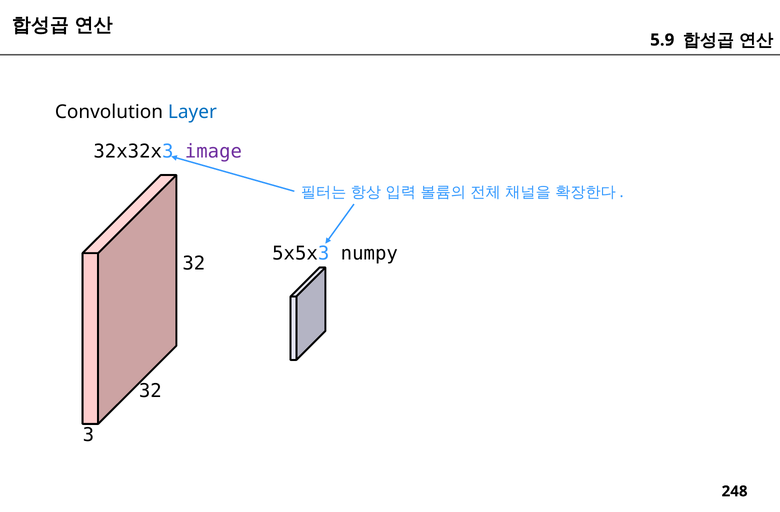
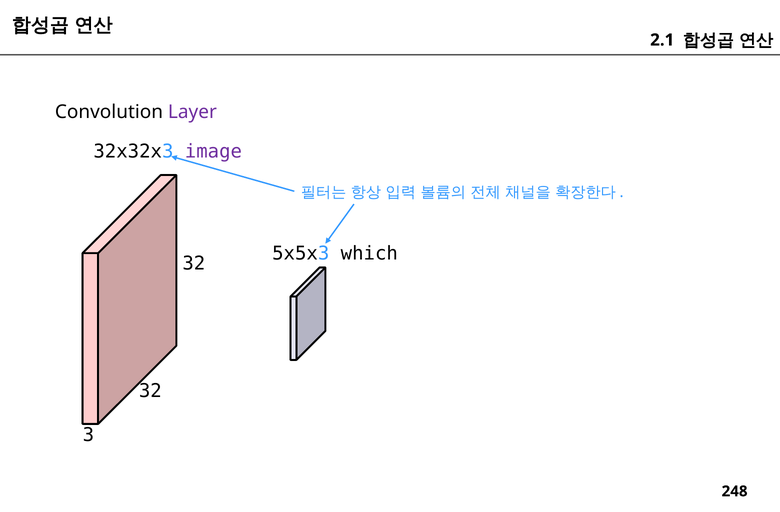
5.9: 5.9 -> 2.1 (662, 40)
Layer colour: blue -> purple (192, 112)
numpy: numpy -> which (369, 254)
